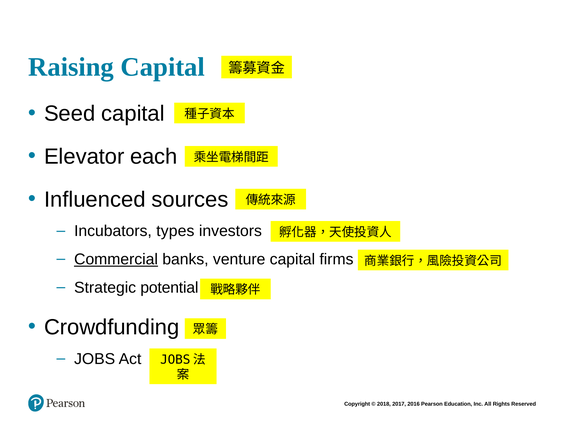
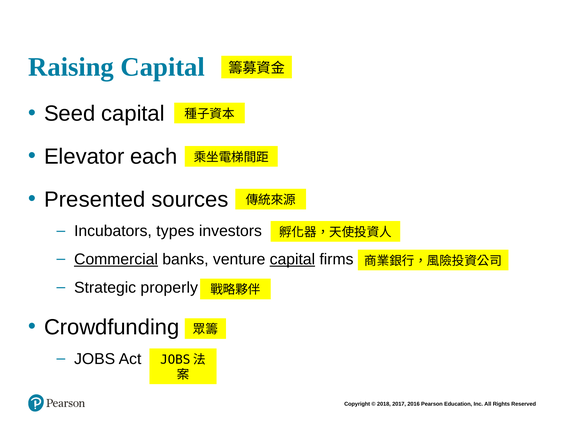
Influenced: Influenced -> Presented (95, 199)
capital underline: none -> present (292, 259)
potential: potential -> properly (169, 287)
